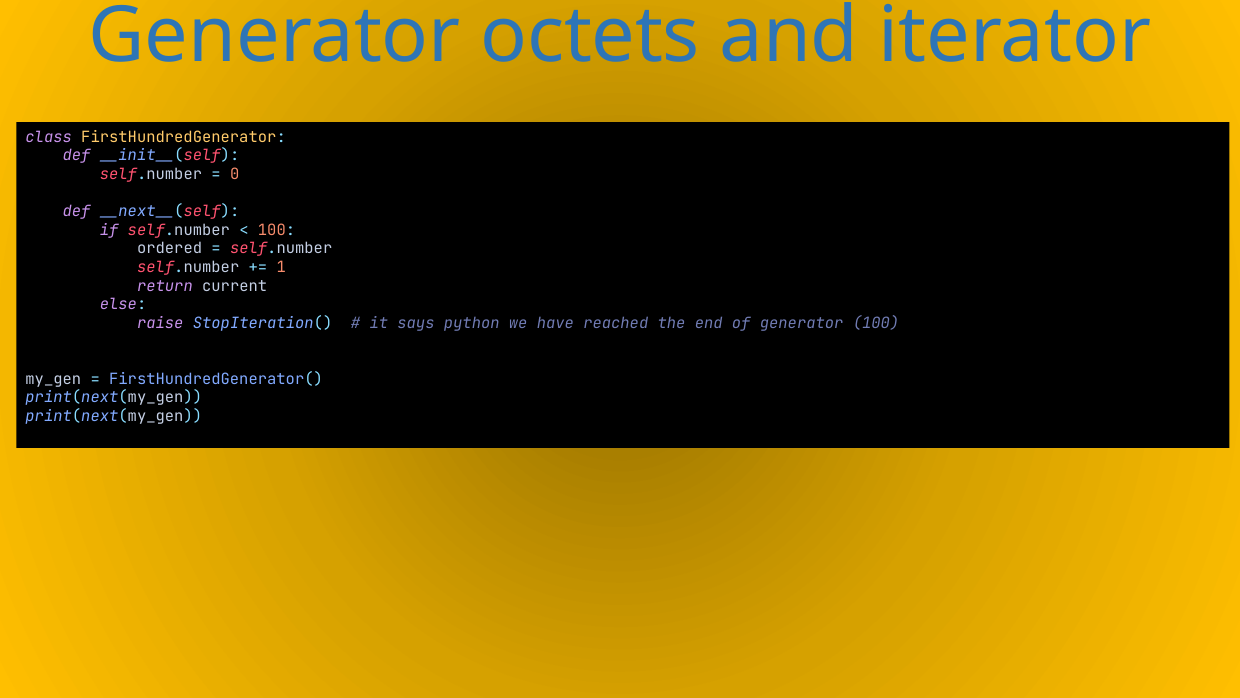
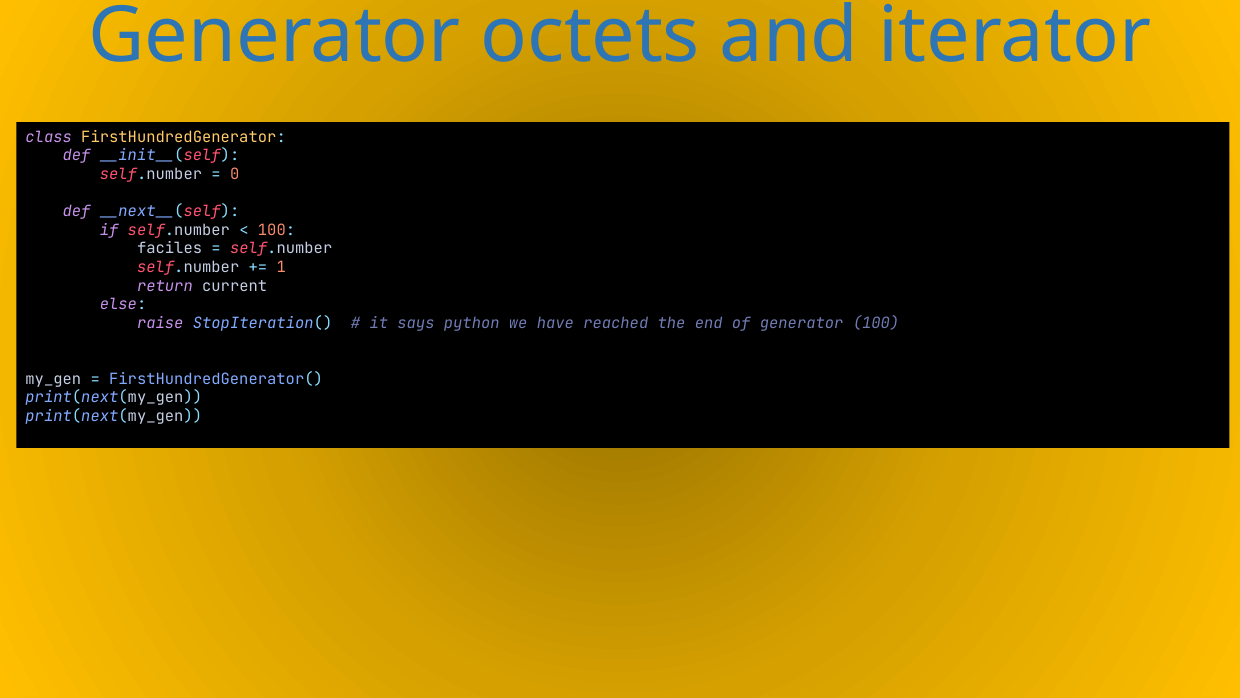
ordered: ordered -> faciles (170, 249)
